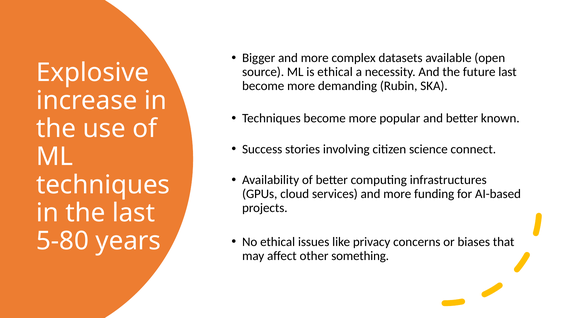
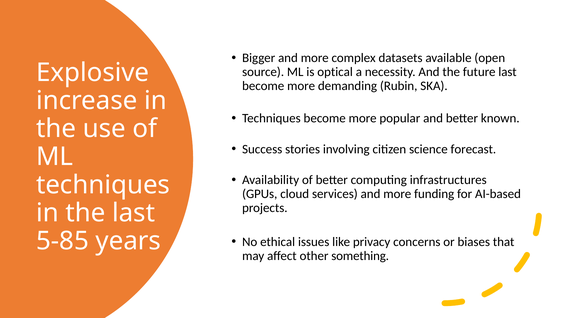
is ethical: ethical -> optical (335, 72)
connect: connect -> forecast (473, 149)
5-80: 5-80 -> 5-85 (62, 241)
